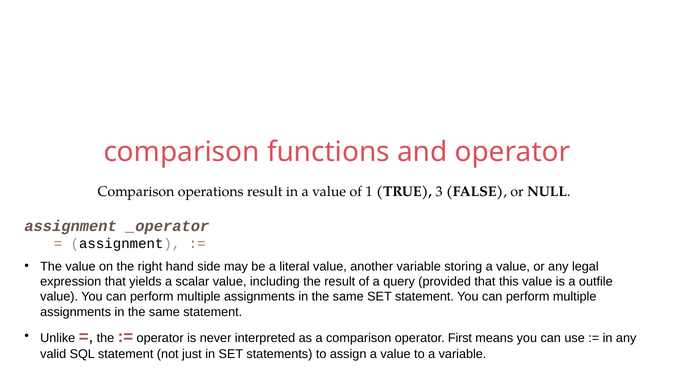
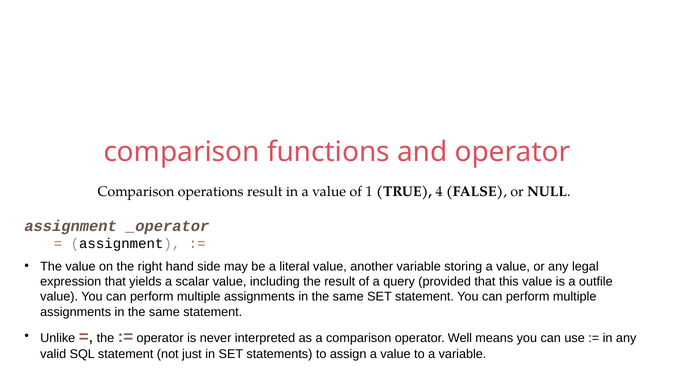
3: 3 -> 4 (439, 192)
First: First -> Well (460, 338)
